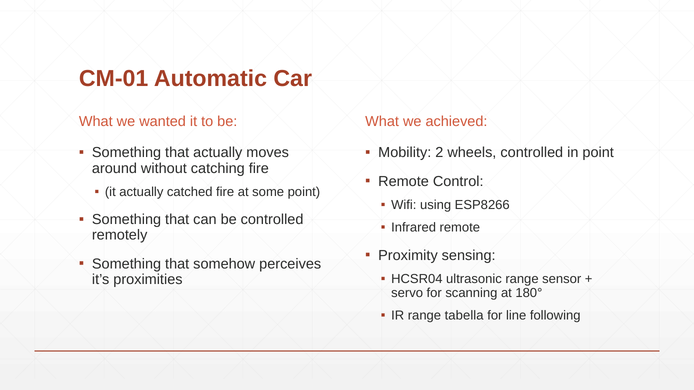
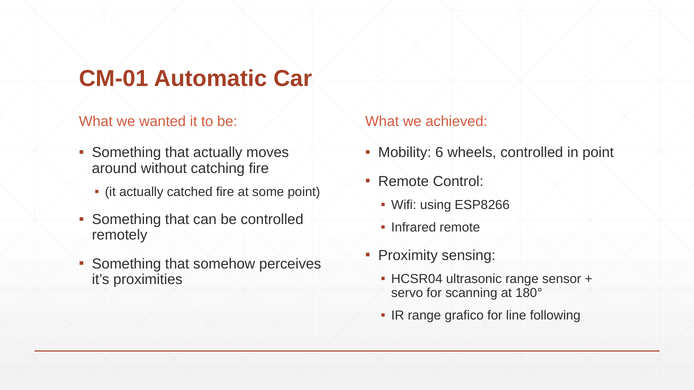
2: 2 -> 6 (439, 153)
tabella: tabella -> grafico (464, 316)
